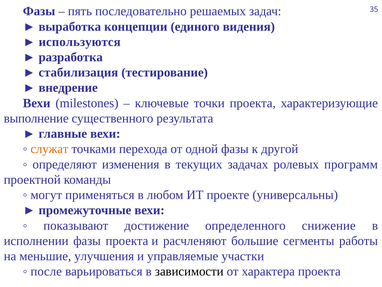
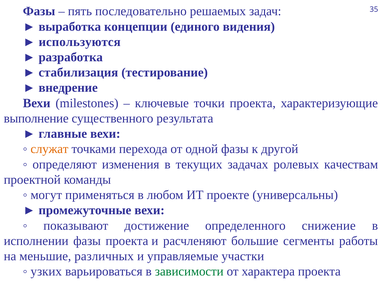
программ: программ -> качествам (351, 164)
улучшения: улучшения -> различных (104, 256)
после: после -> узких (46, 271)
зависимости colour: black -> green (189, 271)
